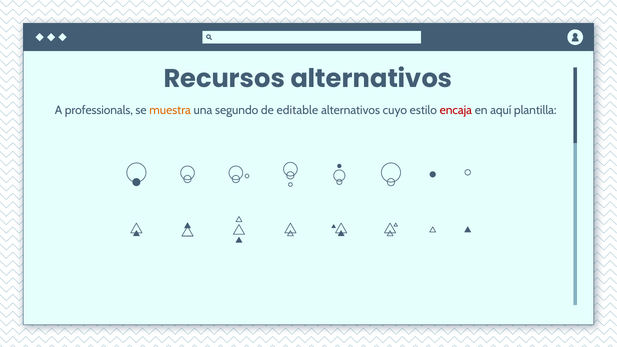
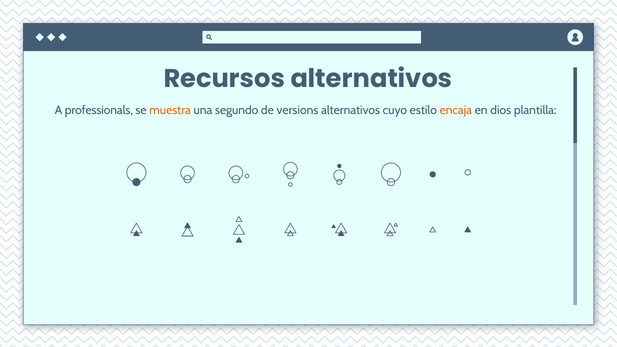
editable: editable -> versions (297, 110)
encaja colour: red -> orange (456, 110)
aquí: aquí -> dios (501, 110)
